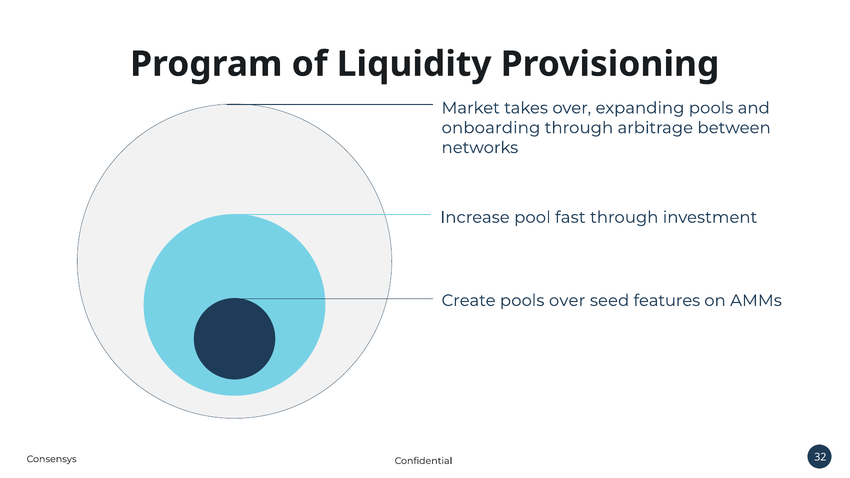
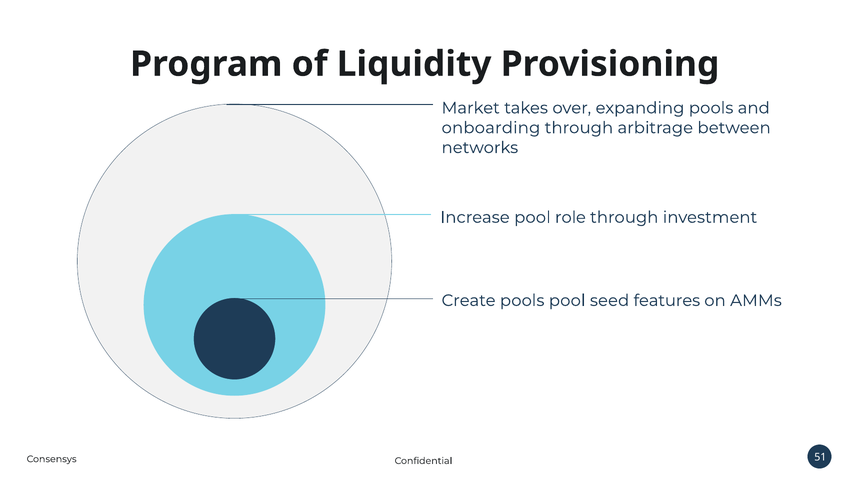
fast: fast -> role (570, 217)
pools over: over -> pool (567, 301)
32: 32 -> 51 (820, 458)
